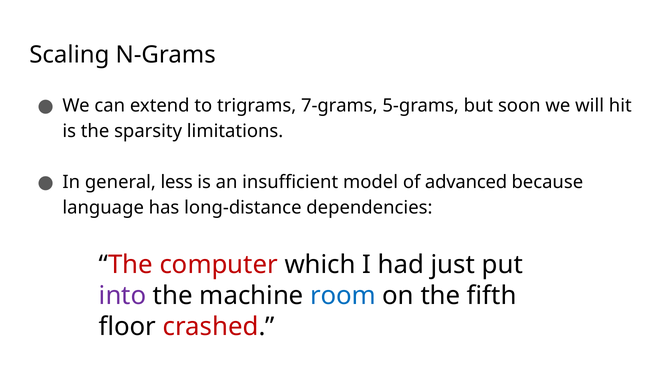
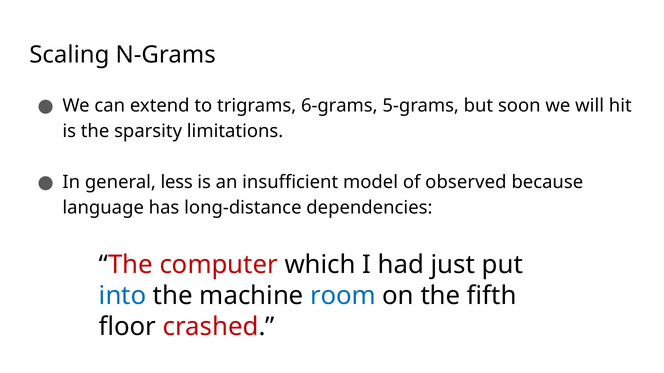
7-grams: 7-grams -> 6-grams (339, 106)
advanced: advanced -> observed (466, 182)
into colour: purple -> blue (123, 296)
